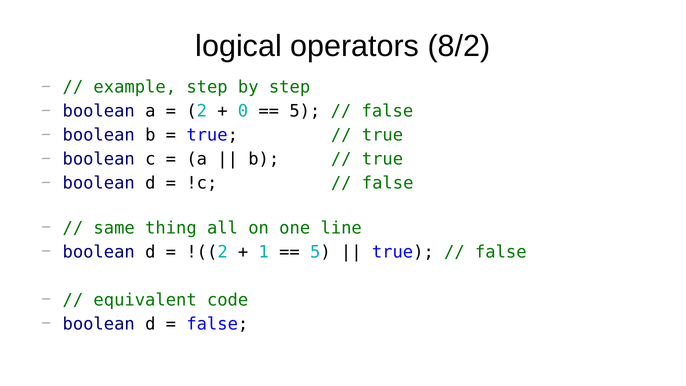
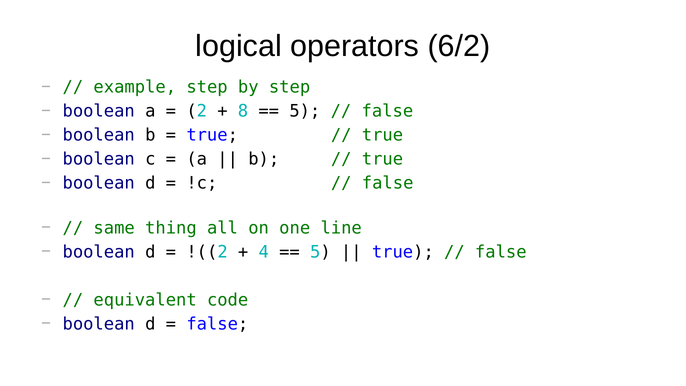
8/2: 8/2 -> 6/2 (459, 46)
0: 0 -> 8 (243, 111)
1: 1 -> 4 (264, 252)
